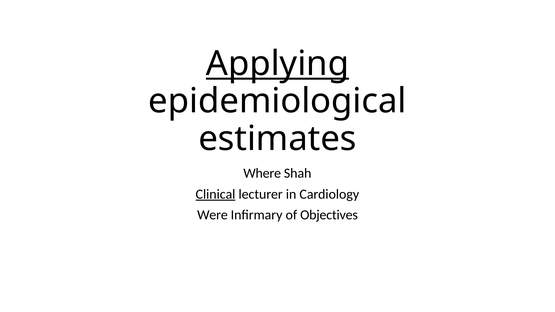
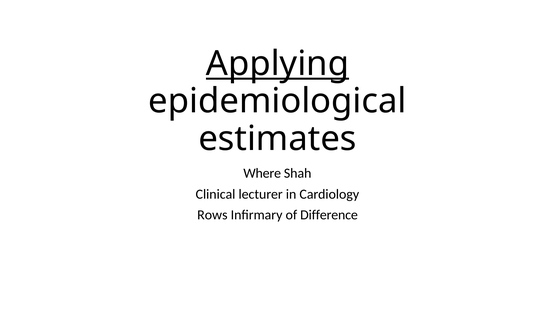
Clinical underline: present -> none (216, 194)
Were: Were -> Rows (212, 215)
Objectives: Objectives -> Difference (329, 215)
